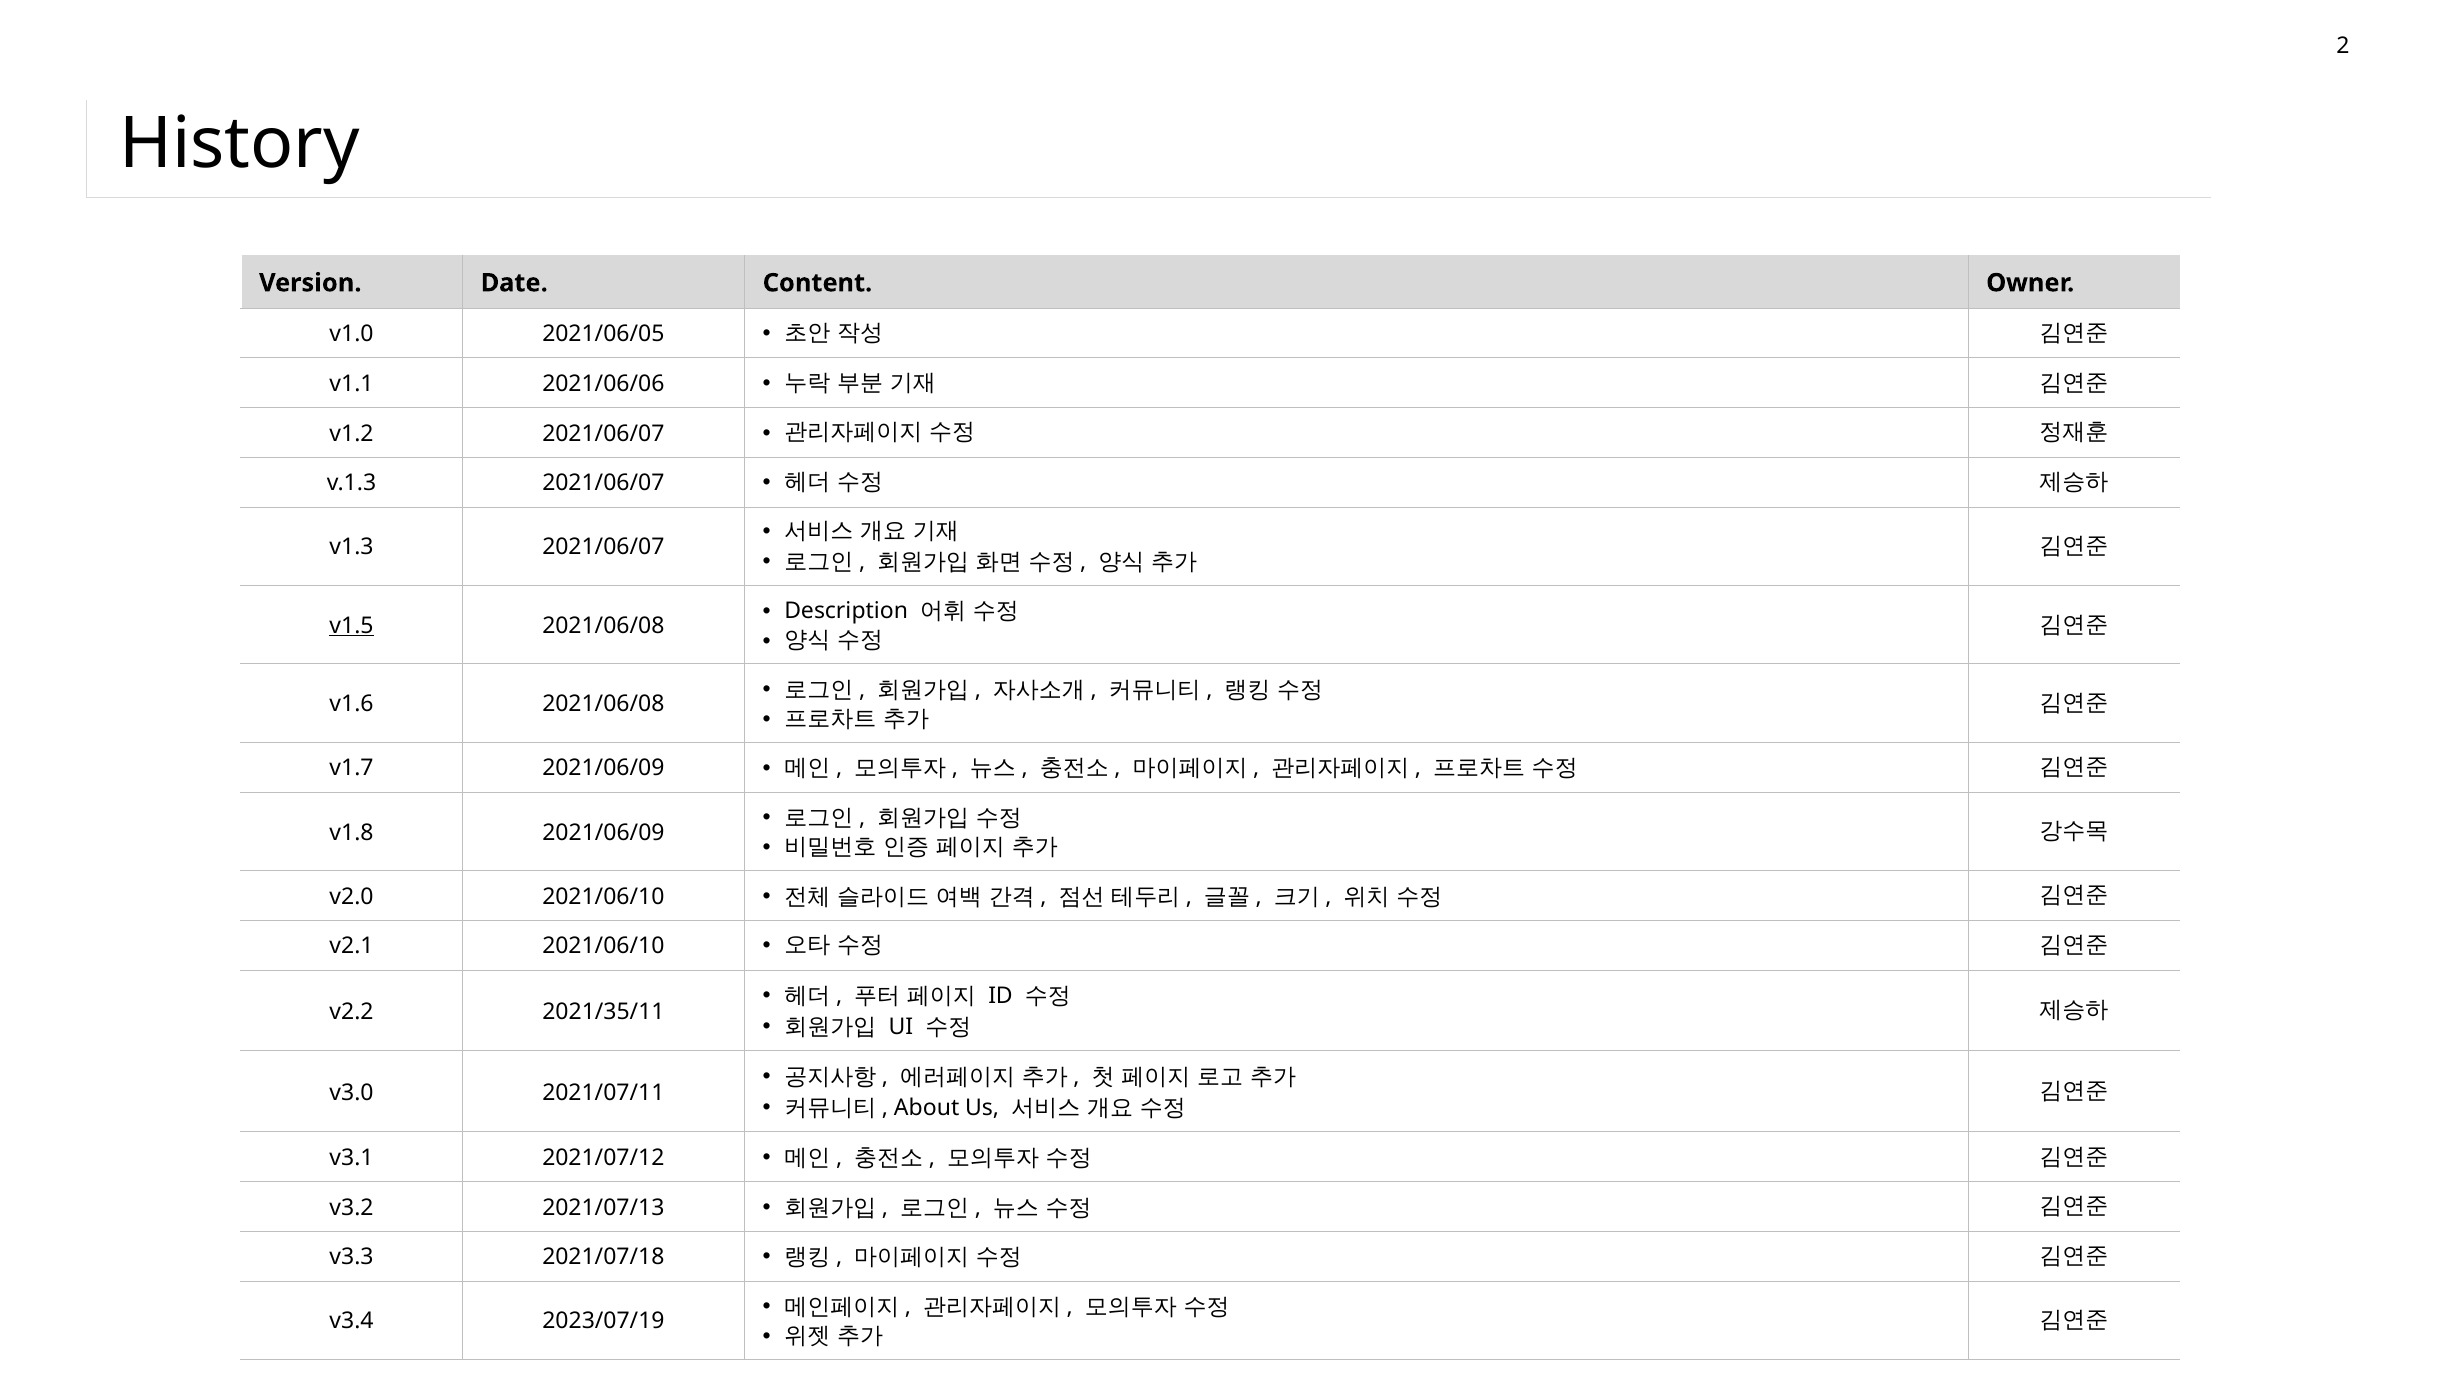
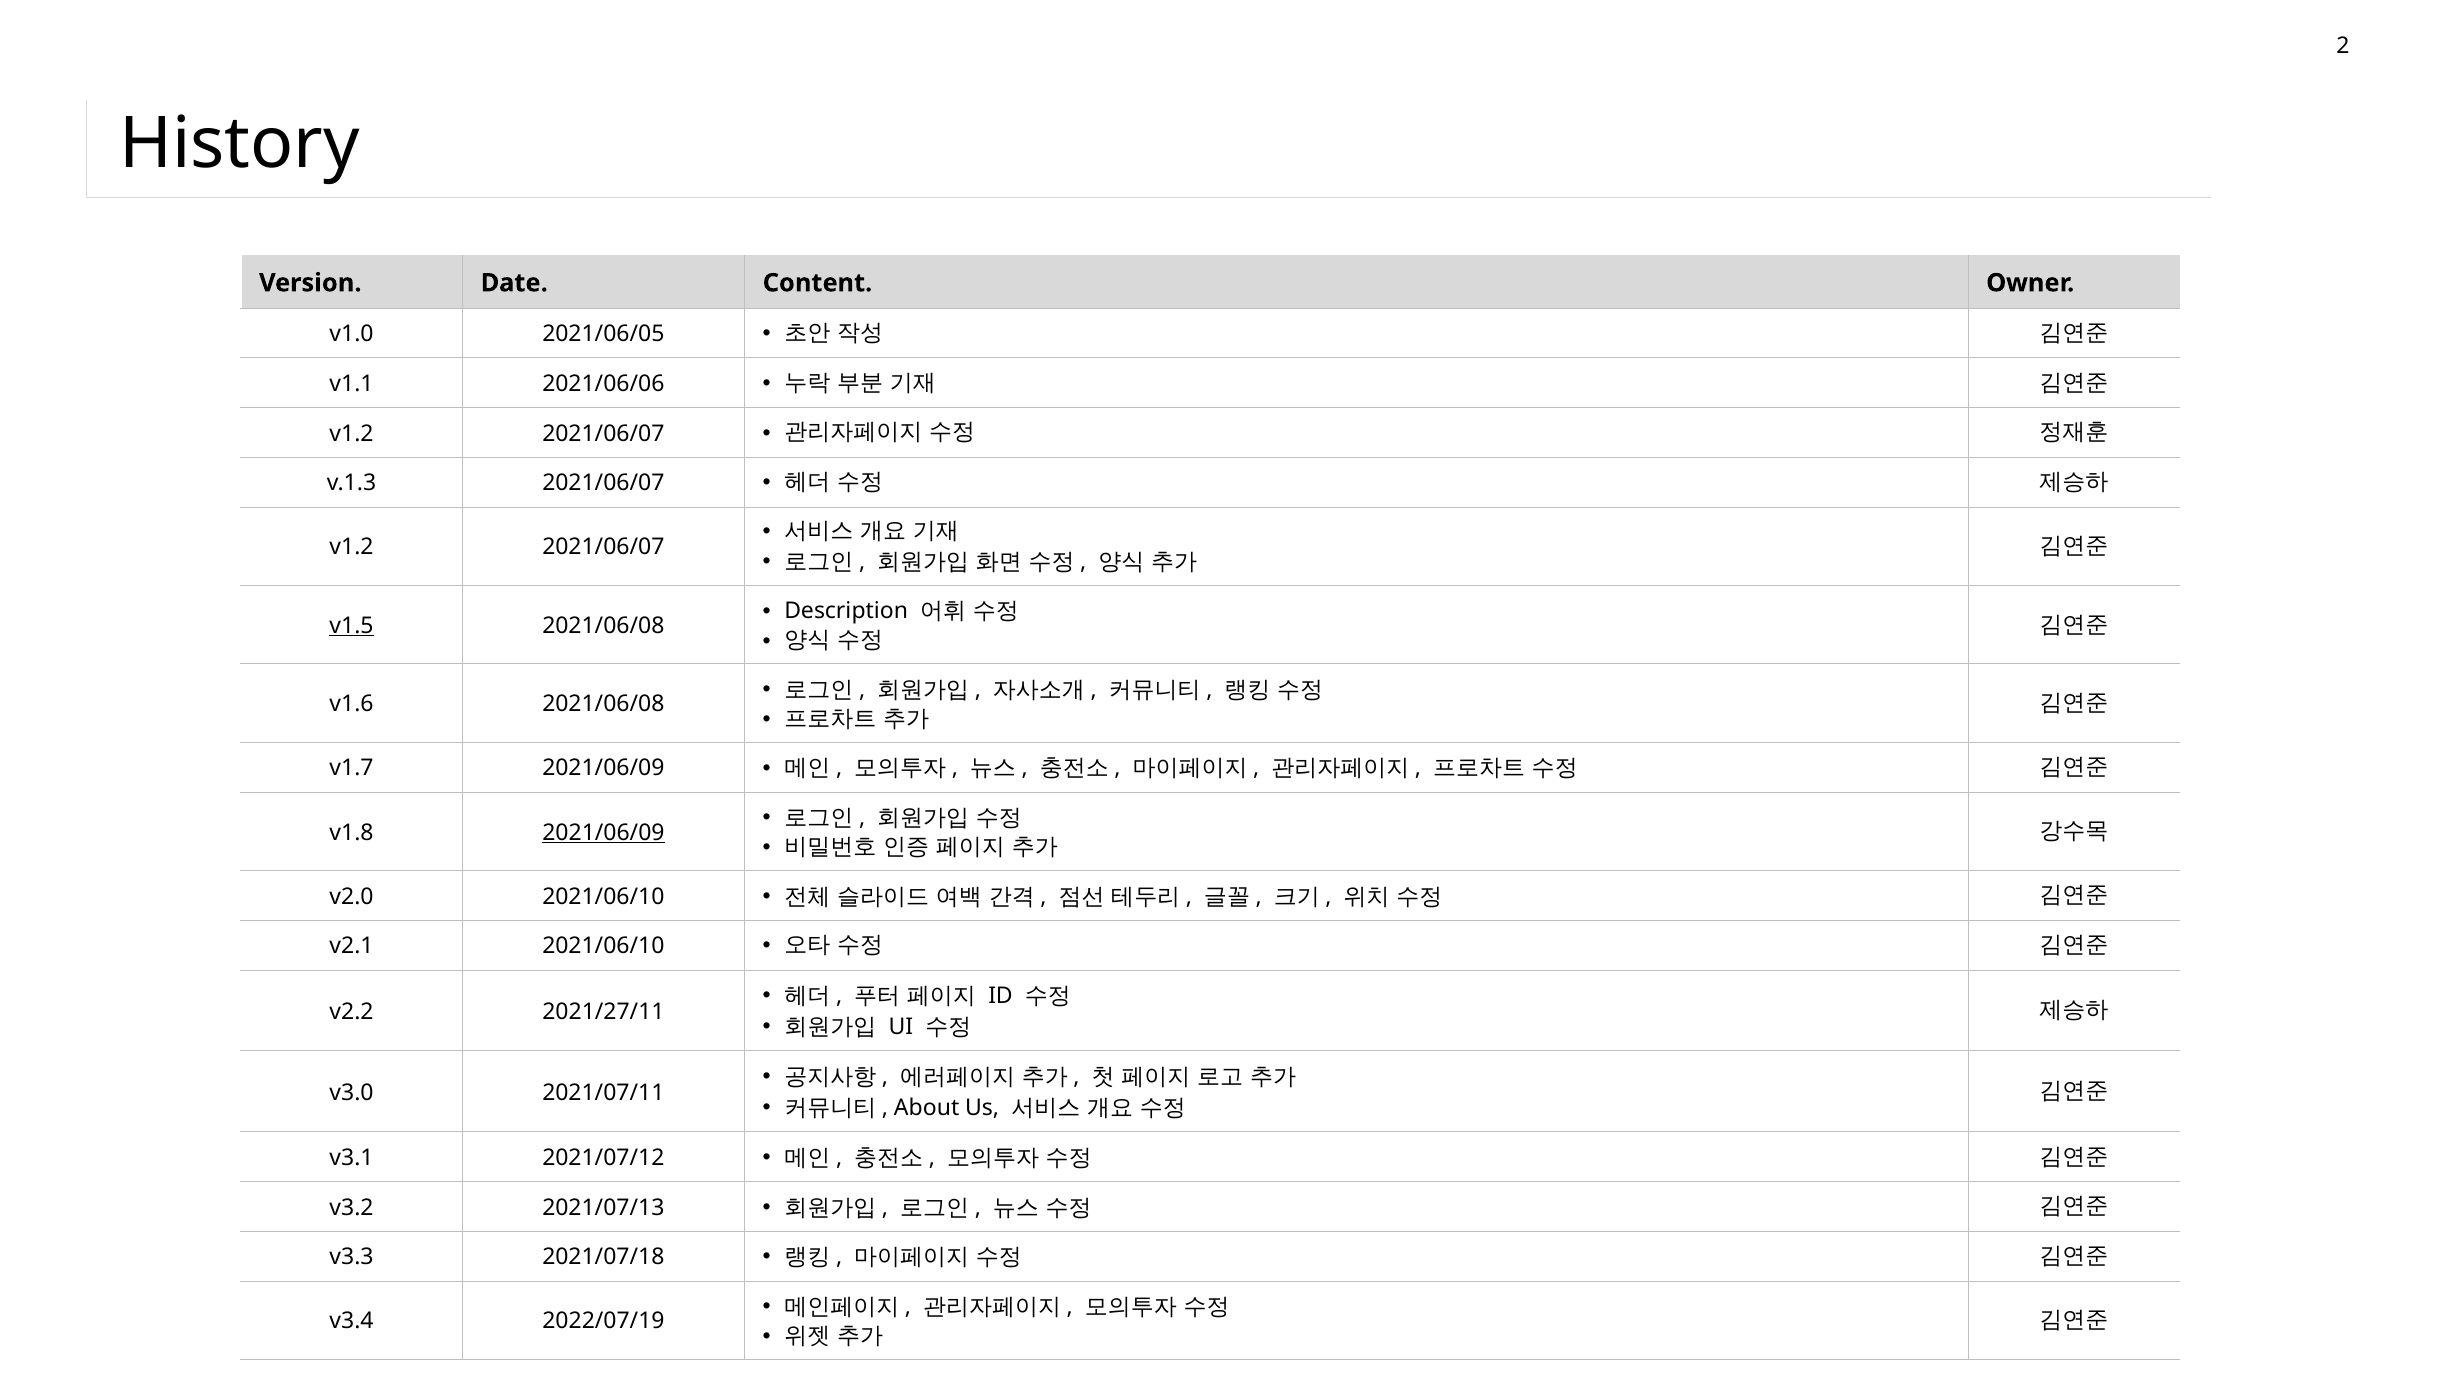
v1.3: v1.3 -> v1.2 (352, 547)
2021/06/09 underline: none -> present (603, 833)
2021/35/11: 2021/35/11 -> 2021/27/11 (603, 1012)
2023/07/19: 2023/07/19 -> 2022/07/19 (603, 1321)
